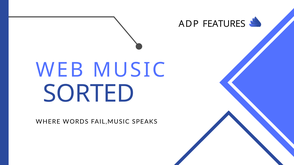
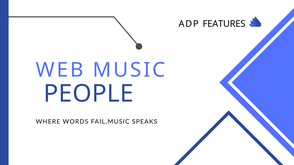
SORTED: SORTED -> PEOPLE (89, 94)
